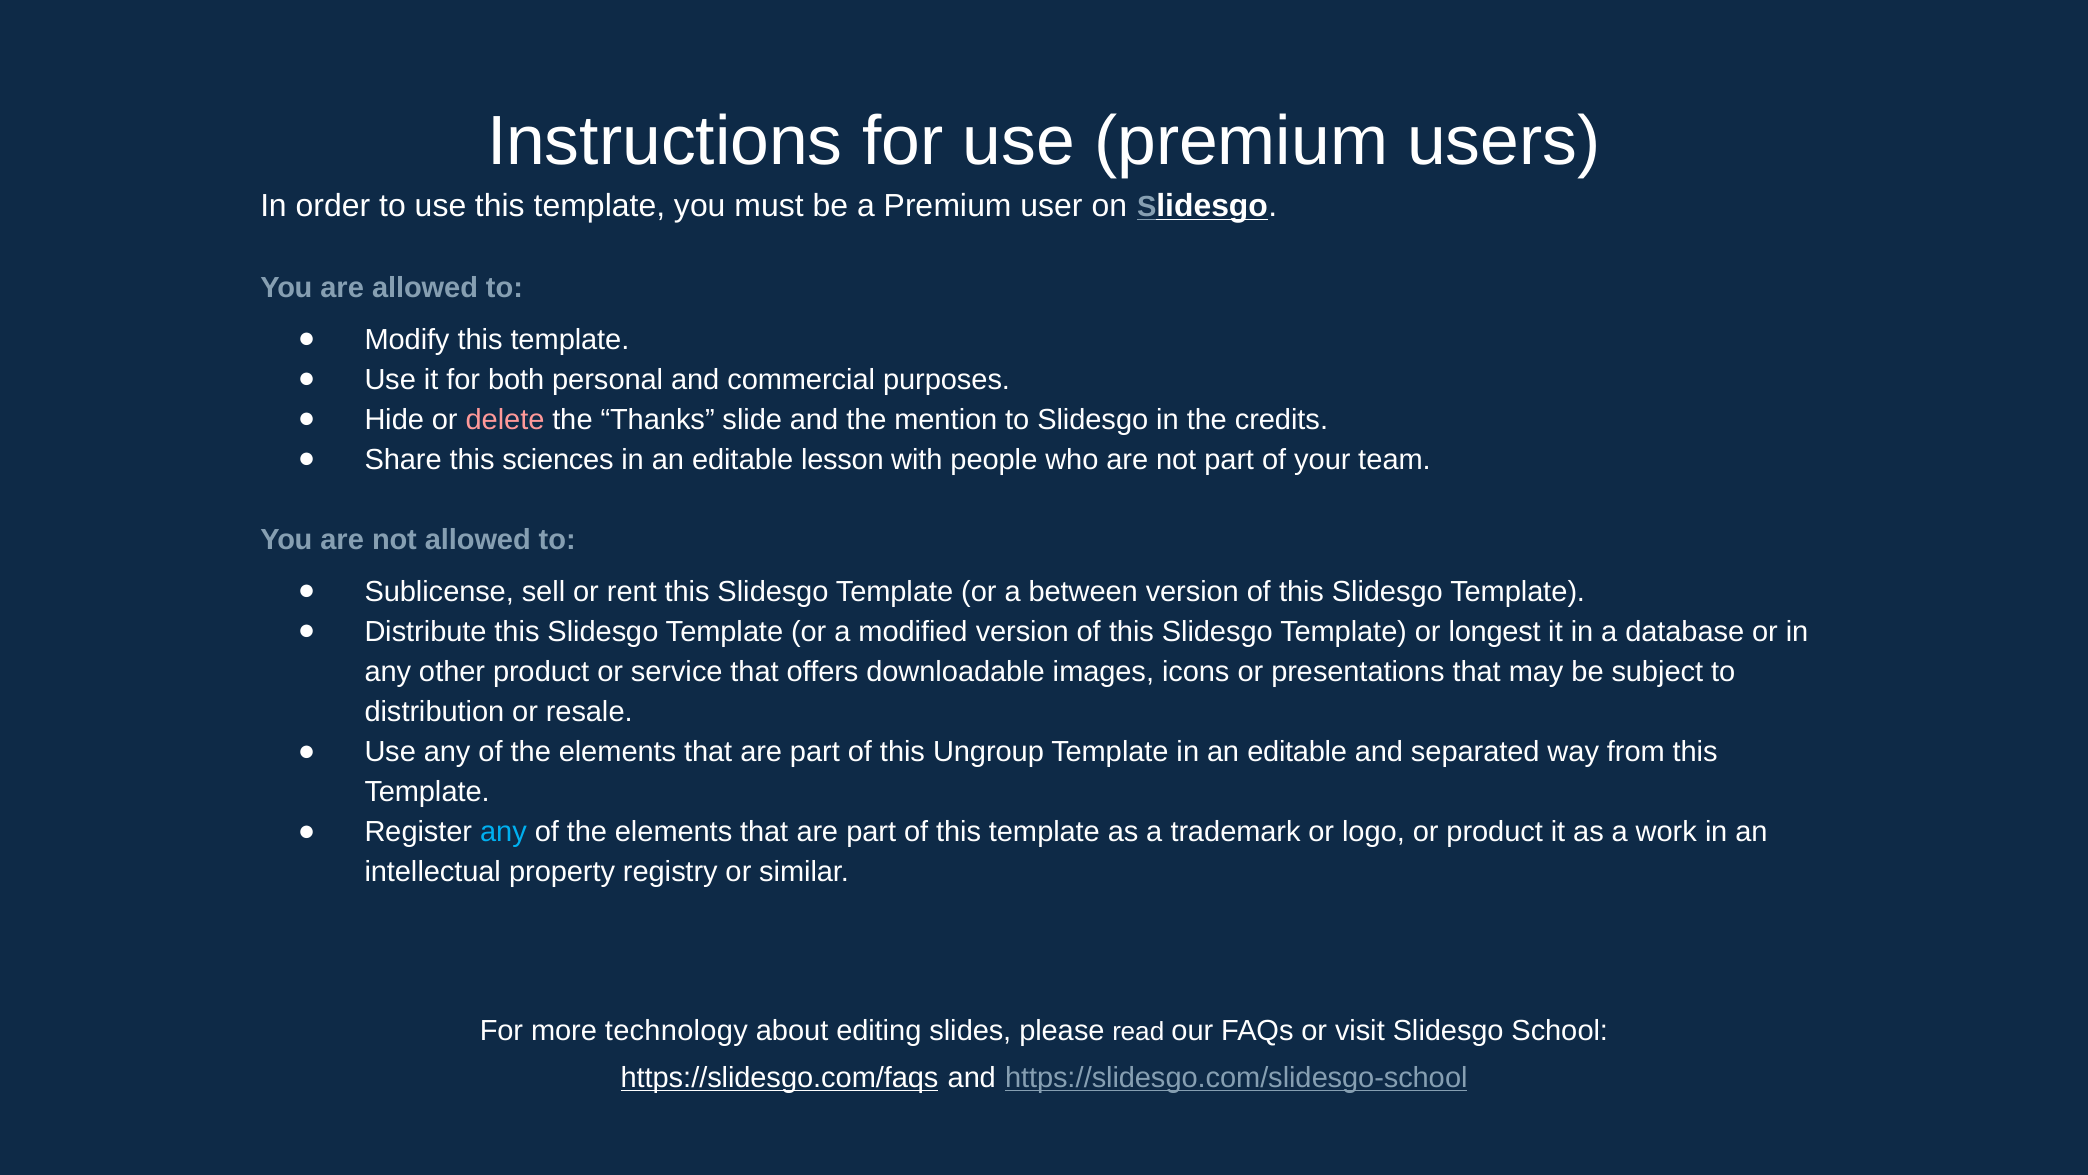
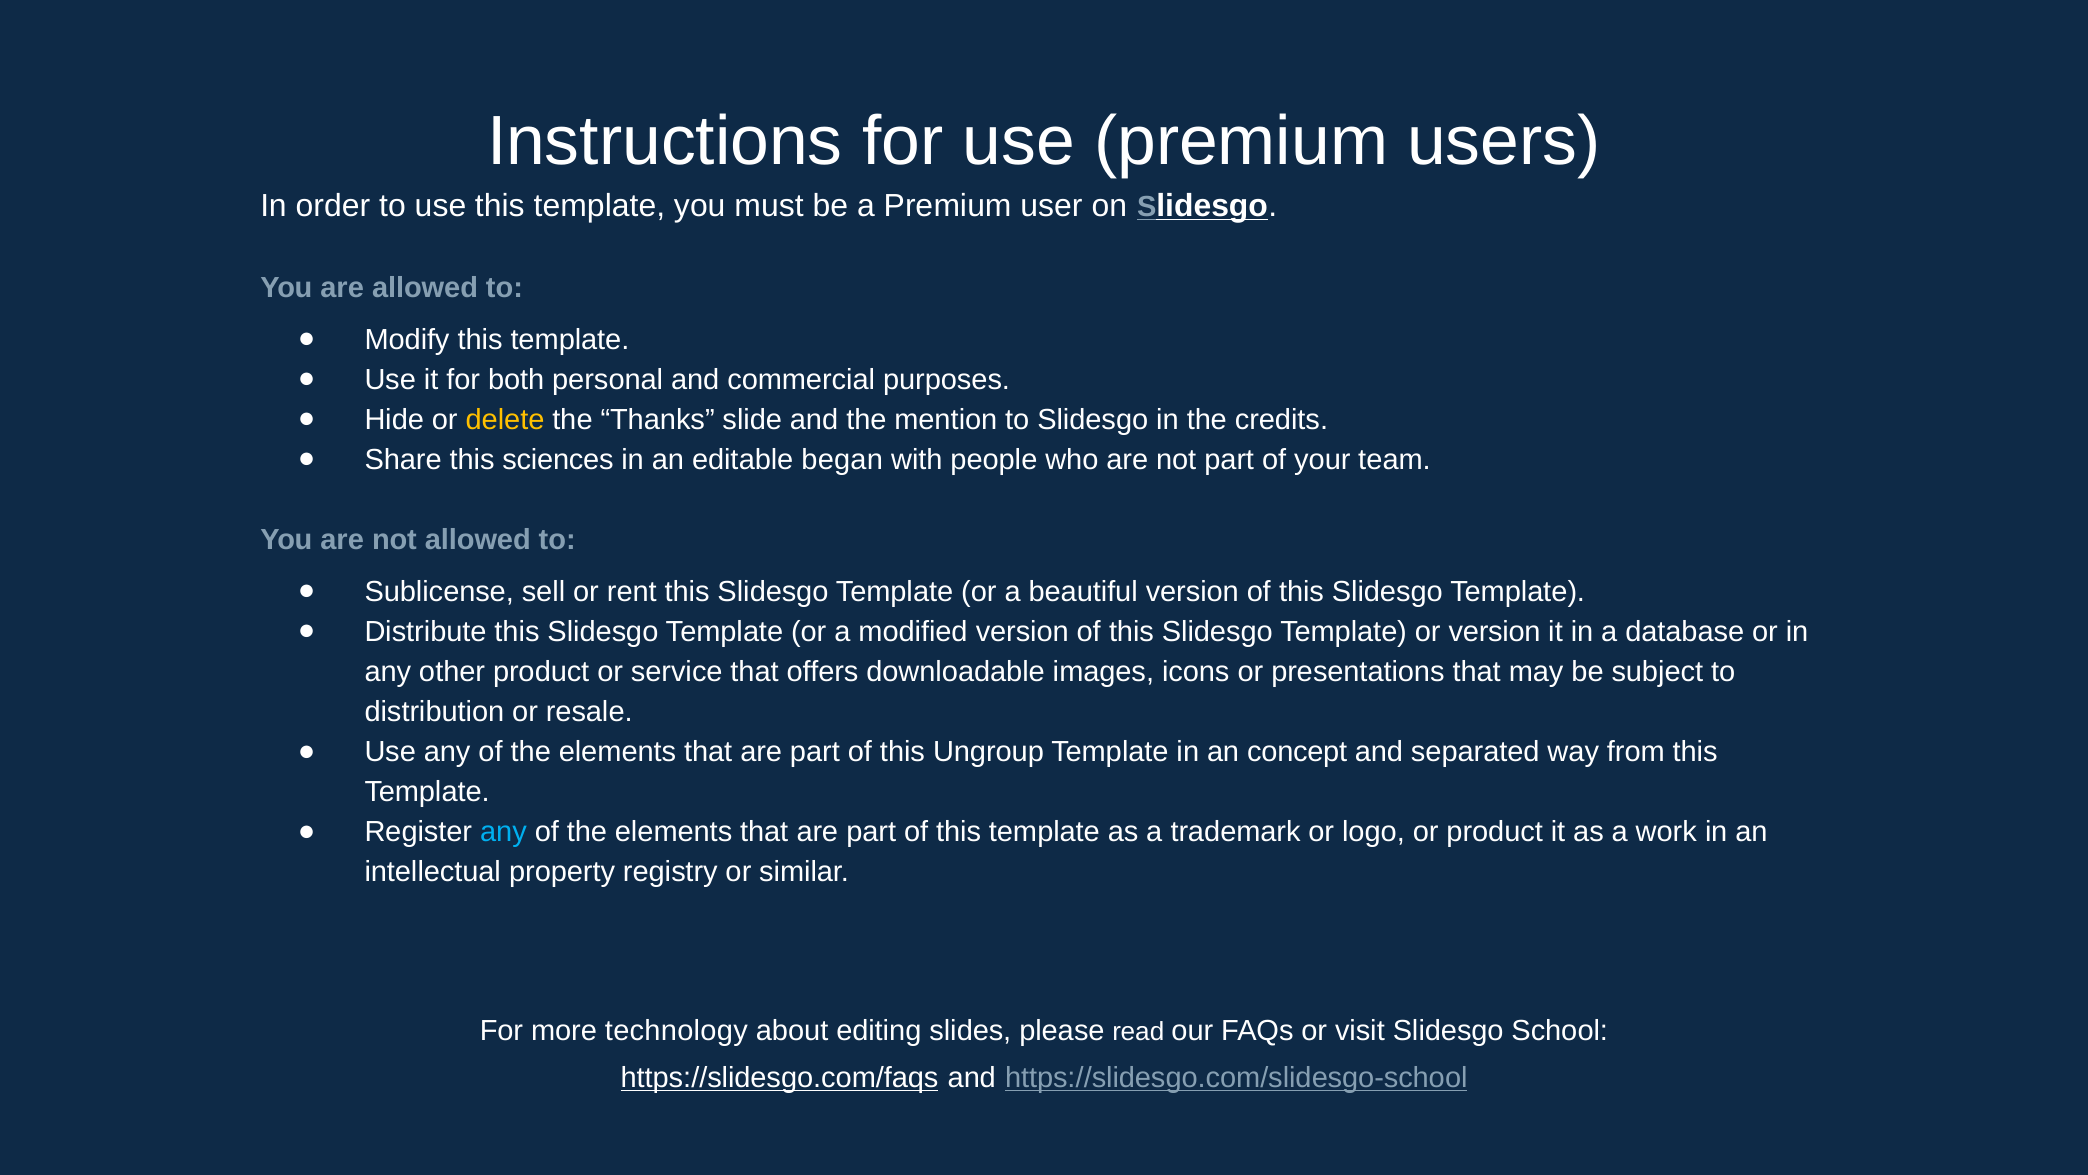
delete colour: pink -> yellow (505, 419)
lesson: lesson -> began (842, 459)
between: between -> beautiful (1083, 592)
or longest: longest -> version (1495, 632)
Template in an editable: editable -> concept (1297, 752)
